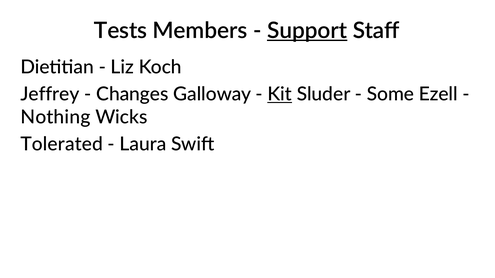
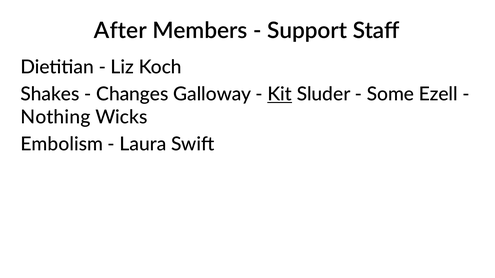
Tests: Tests -> After (120, 31)
Support underline: present -> none (307, 31)
Jeffrey: Jeffrey -> Shakes (50, 94)
Tolerated: Tolerated -> Embolism (62, 144)
